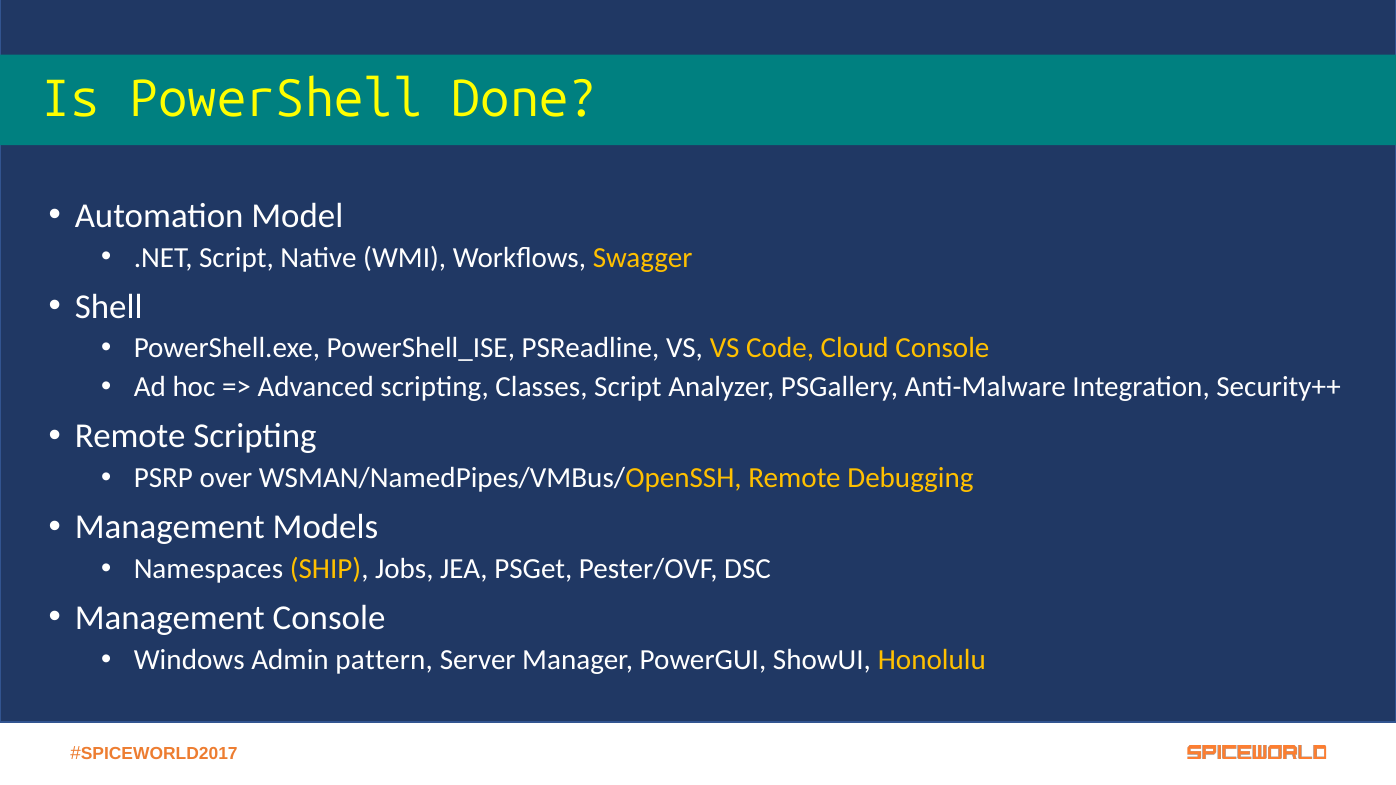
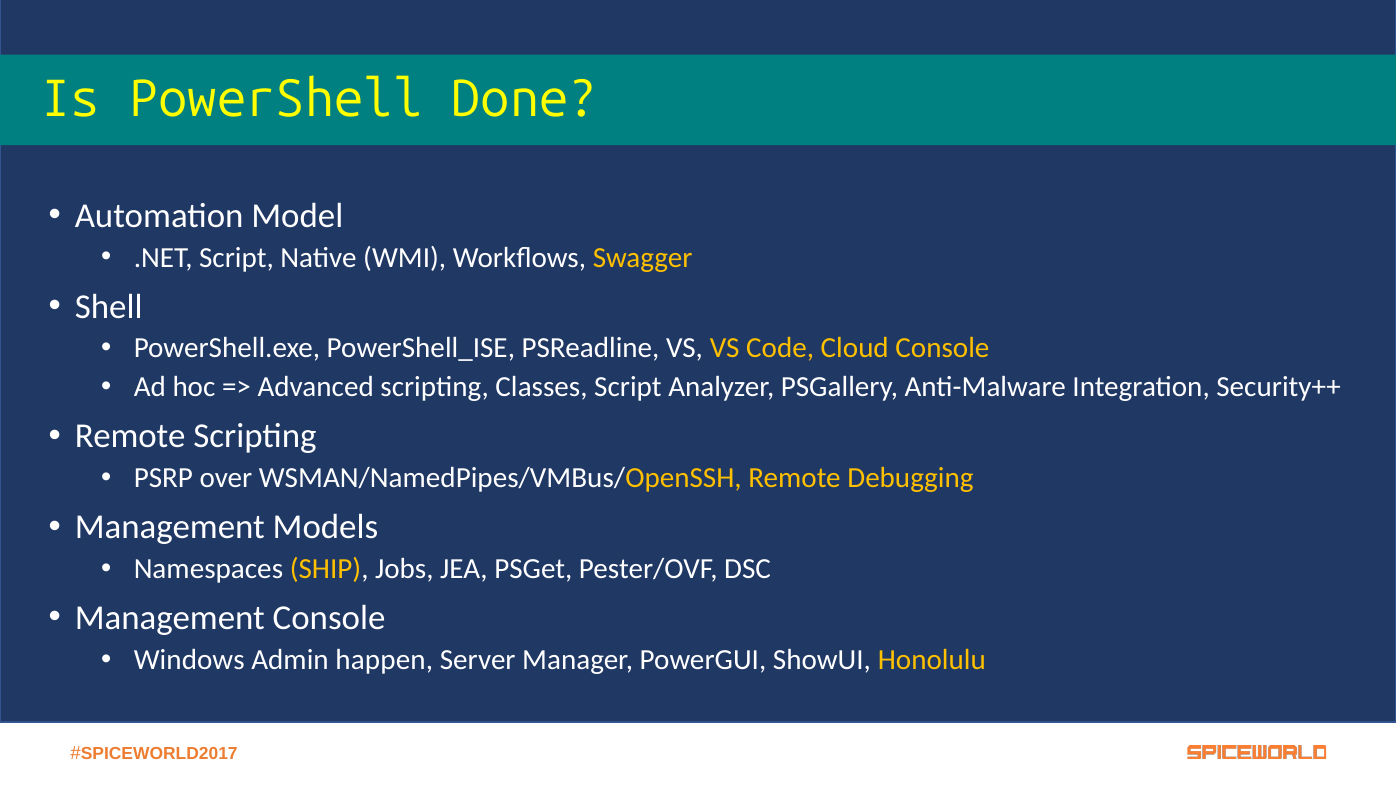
pattern: pattern -> happen (384, 660)
